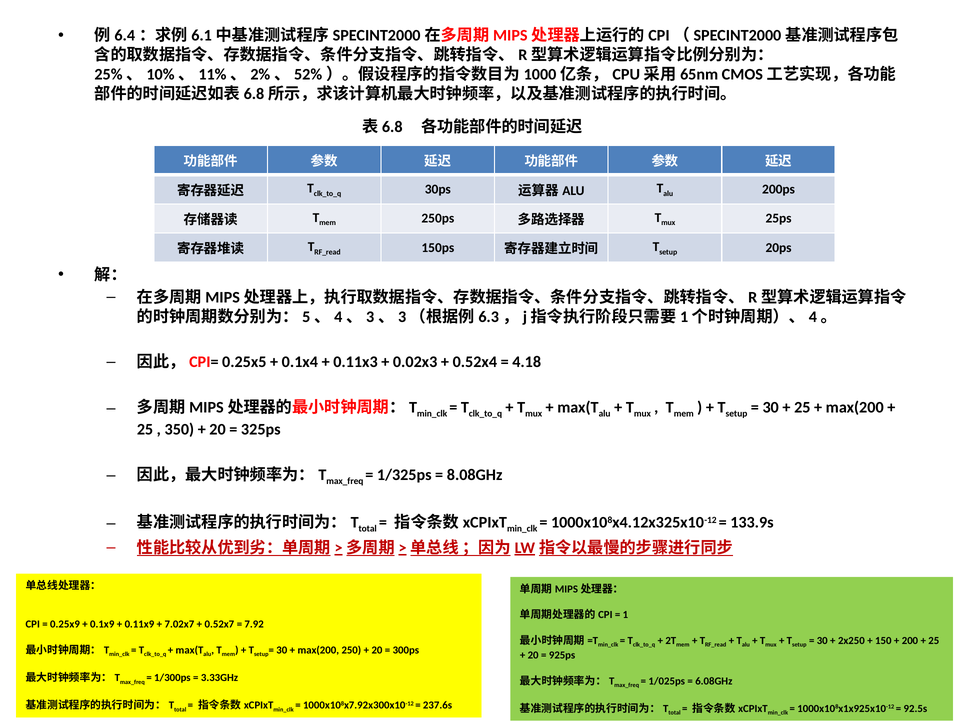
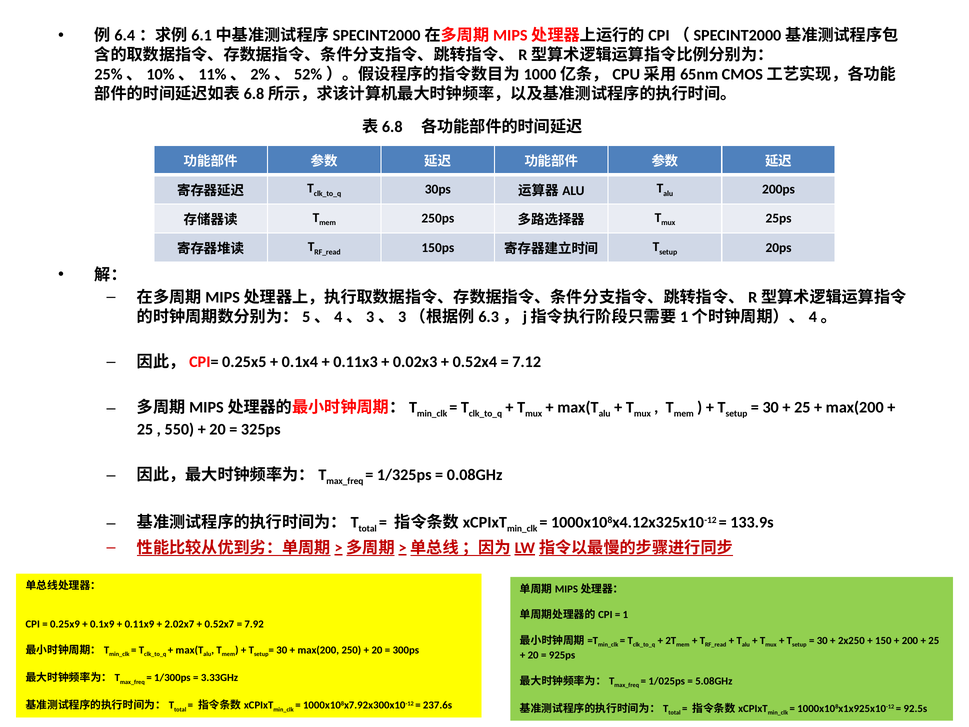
4.18: 4.18 -> 7.12 (527, 362)
350: 350 -> 550 (179, 429)
8.08GHz: 8.08GHz -> 0.08GHz (475, 475)
7.02x7: 7.02x7 -> 2.02x7 (179, 624)
6.08GHz: 6.08GHz -> 5.08GHz (714, 681)
